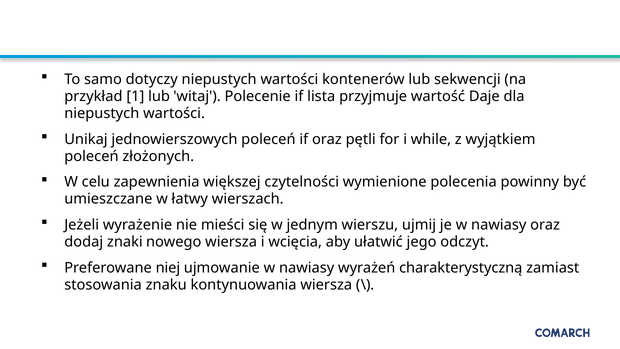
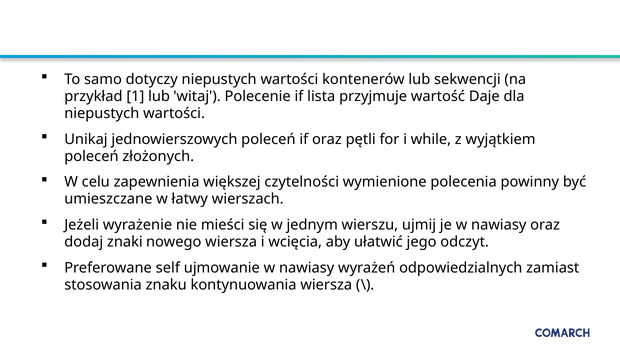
niej: niej -> self (168, 268)
charakterystyczną: charakterystyczną -> odpowiedzialnych (461, 268)
